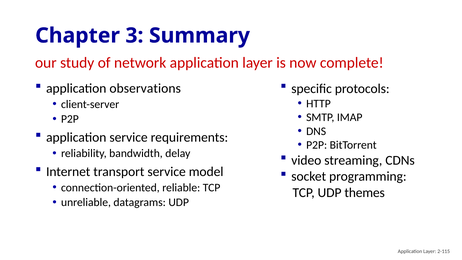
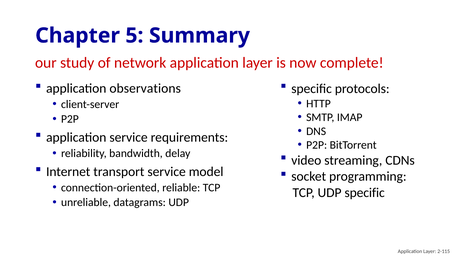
3: 3 -> 5 (134, 36)
UDP themes: themes -> specific (365, 193)
